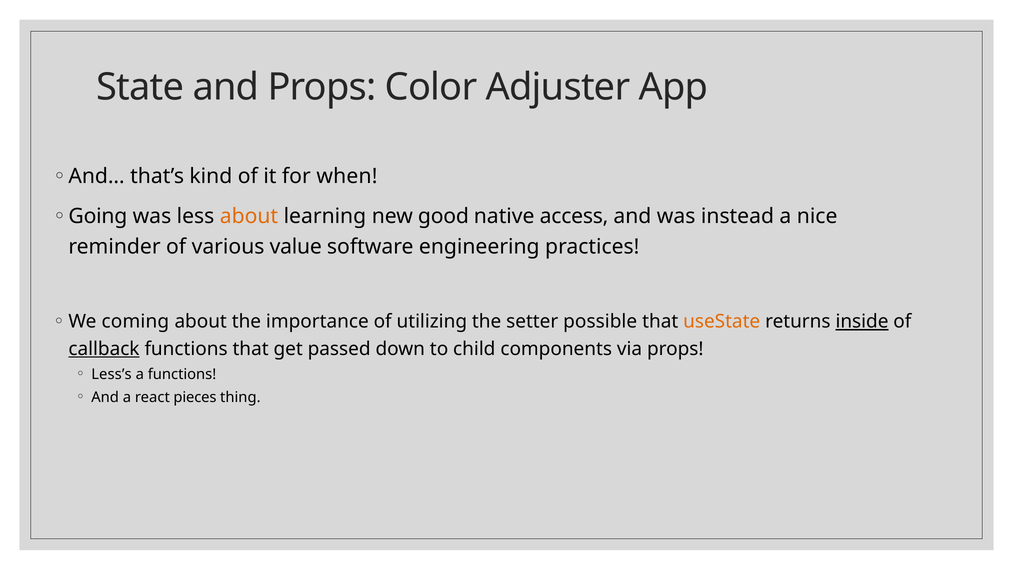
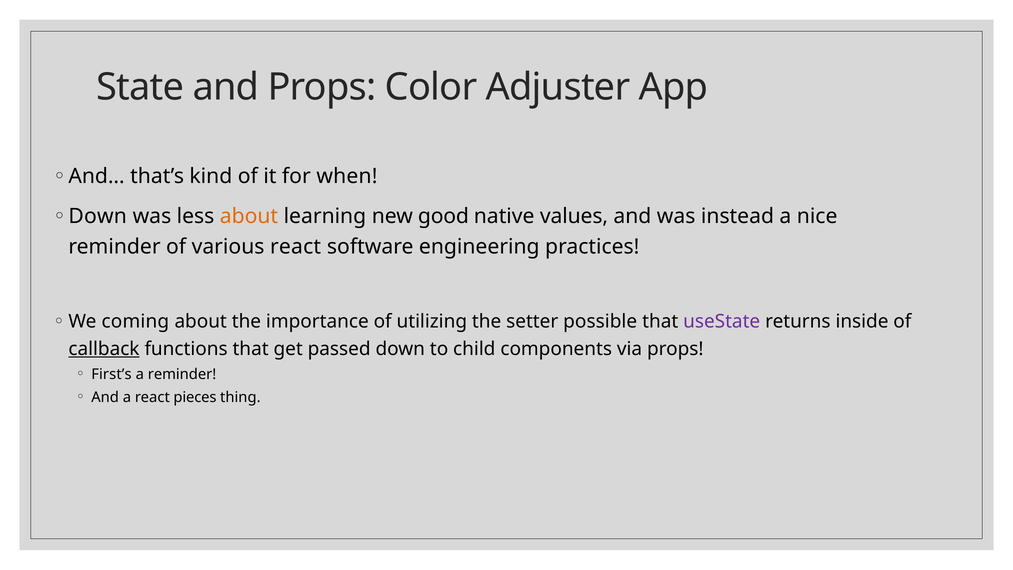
Going: Going -> Down (98, 216)
access: access -> values (574, 216)
various value: value -> react (296, 247)
useState colour: orange -> purple (722, 322)
inside underline: present -> none (862, 322)
Less’s: Less’s -> First’s (111, 374)
a functions: functions -> reminder (182, 374)
